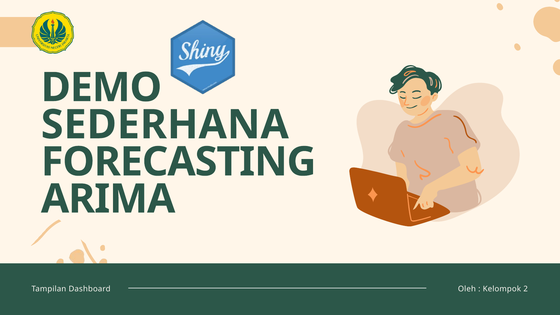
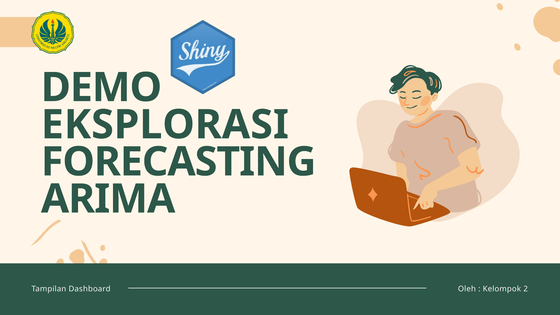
SEDERHANA: SEDERHANA -> EKSPLORASI (165, 125)
